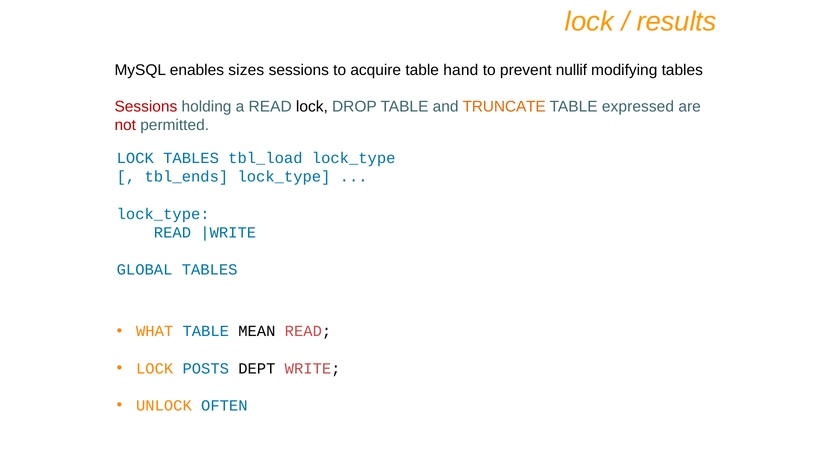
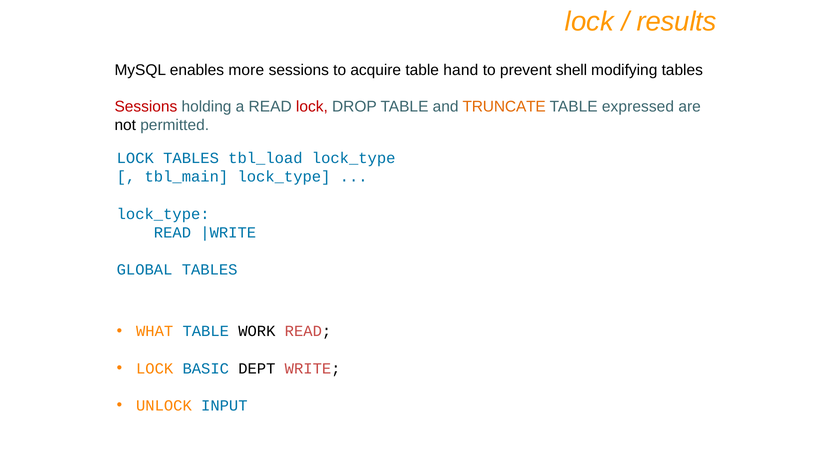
sizes: sizes -> more (246, 70)
nullif: nullif -> shell (571, 70)
lock colour: black -> red (312, 106)
not colour: red -> black (125, 125)
tbl_ends: tbl_ends -> tbl_main (186, 177)
MEAN: MEAN -> WORK (257, 331)
POSTS: POSTS -> BASIC (206, 368)
OFTEN: OFTEN -> INPUT (224, 405)
